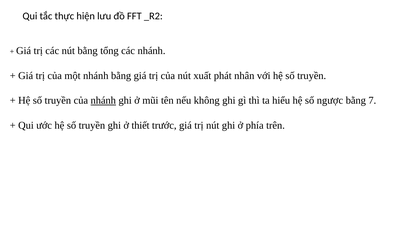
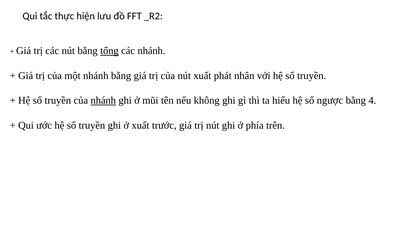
tổng underline: none -> present (109, 51)
7: 7 -> 4 (372, 100)
ở thiết: thiết -> xuất (140, 125)
